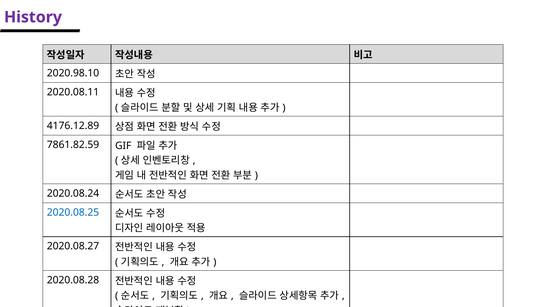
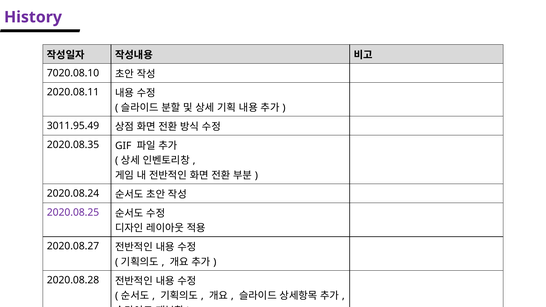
2020.98.10: 2020.98.10 -> 7020.08.10 (73, 73)
4176.12.89: 4176.12.89 -> 3011.95.49 (73, 126)
7861.82.59: 7861.82.59 -> 2020.08.35 (73, 145)
2020.08.25 colour: blue -> purple (73, 213)
